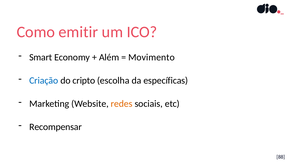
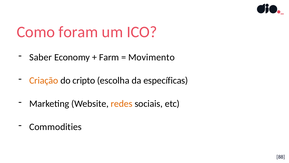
emitir: emitir -> foram (78, 32)
Smart: Smart -> Saber (41, 57)
Além: Além -> Farm (109, 57)
Criação colour: blue -> orange (44, 80)
Recompensar: Recompensar -> Commodities (56, 126)
